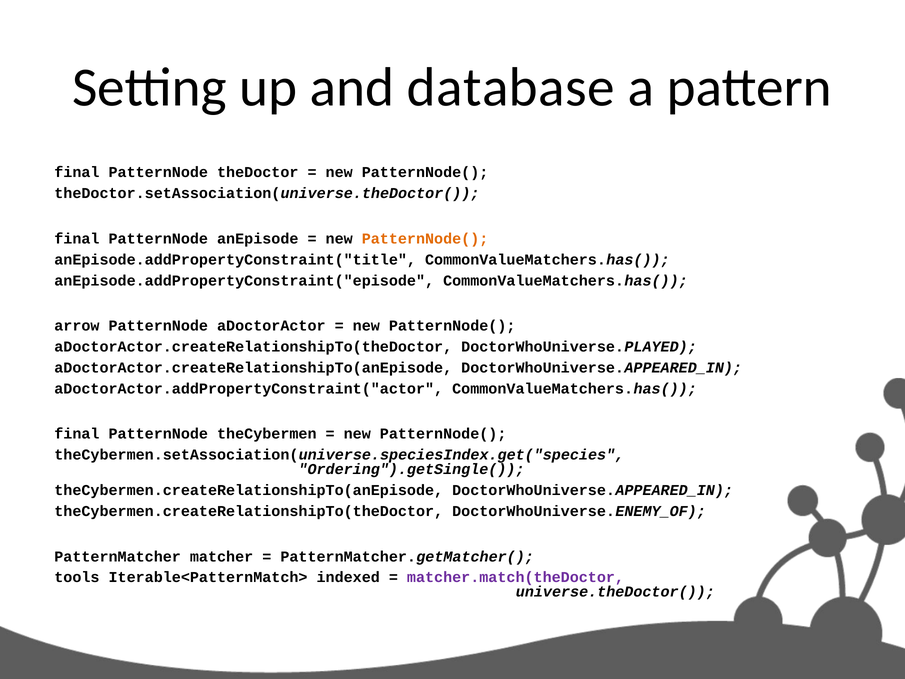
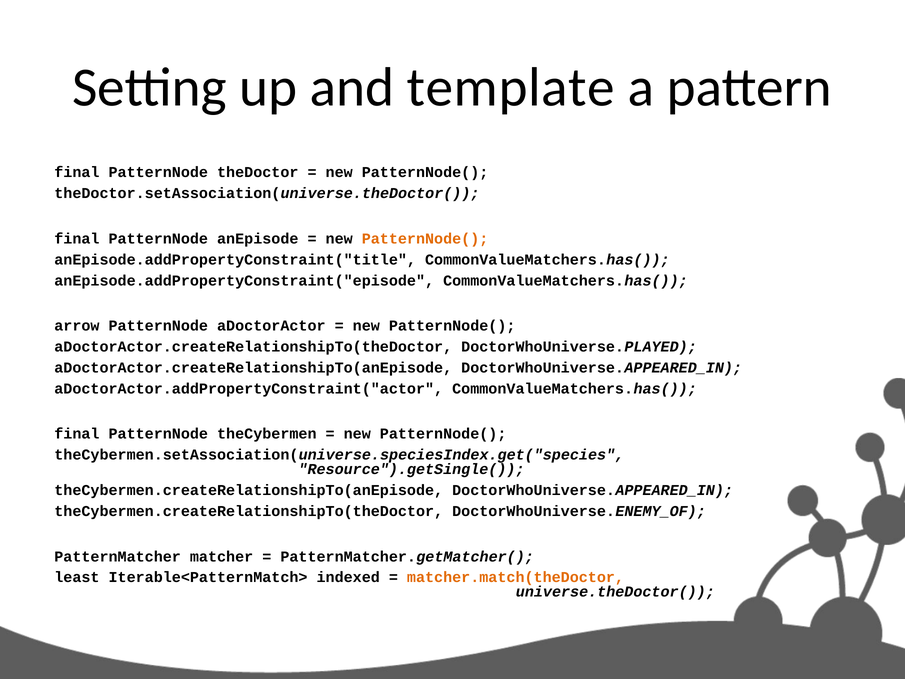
database: database -> template (511, 88)
Ordering").getSingle(: Ordering").getSingle( -> Resource").getSingle( (412, 469)
tools: tools -> least (77, 577)
matcher.match(theDoctor colour: purple -> orange (516, 577)
